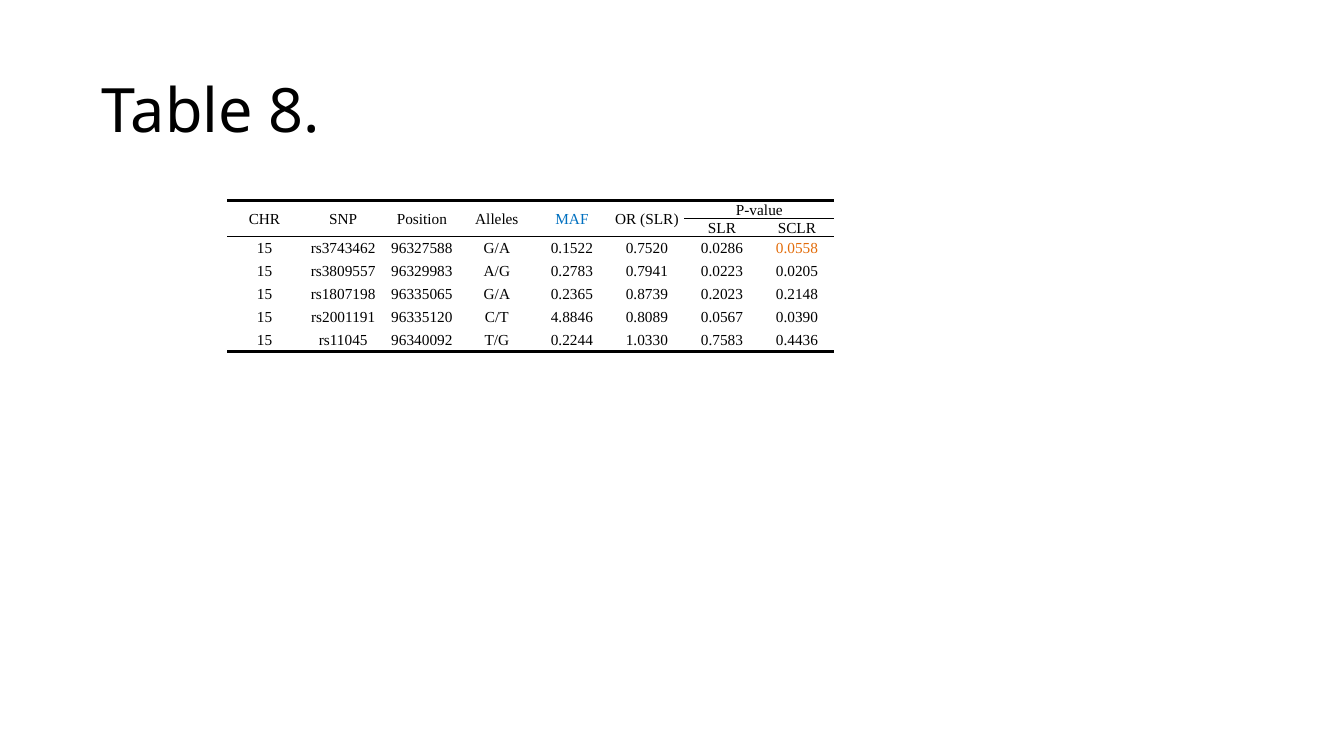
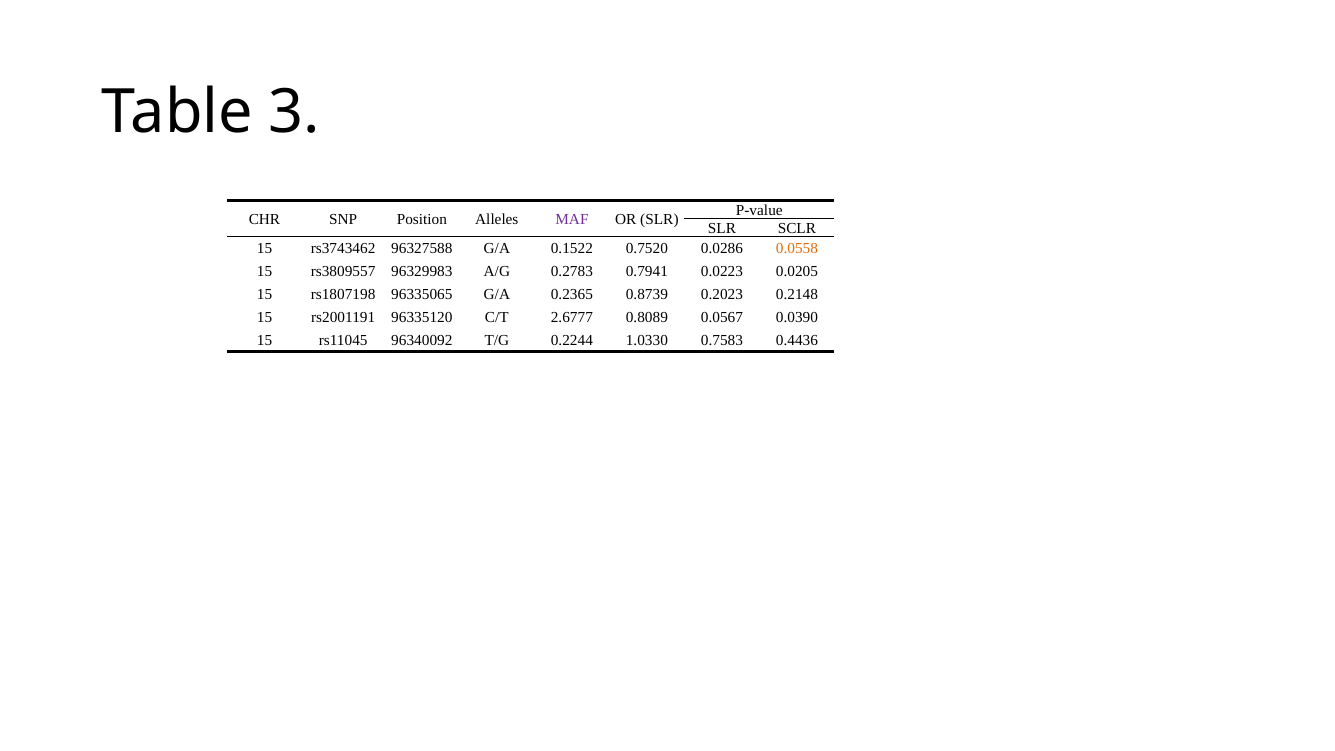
8: 8 -> 3 (295, 112)
MAF colour: blue -> purple (572, 219)
4.8846: 4.8846 -> 2.6777 (572, 317)
